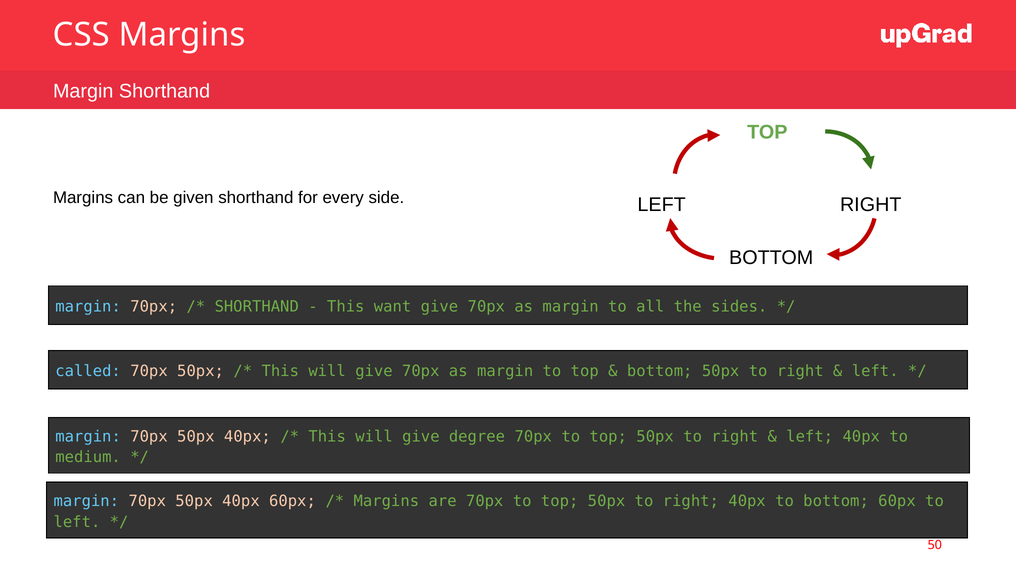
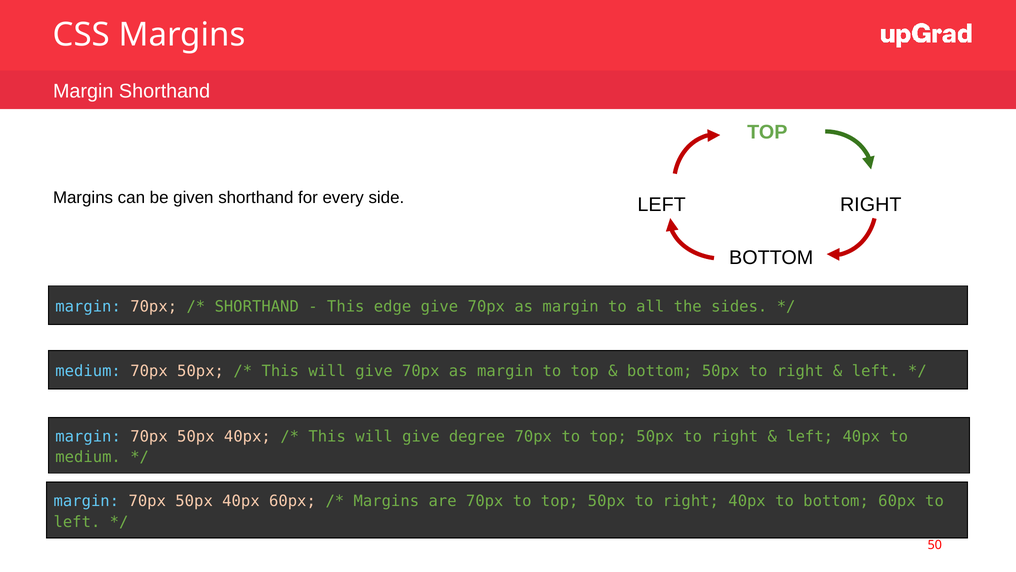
want: want -> edge (393, 306)
called: called -> medium (88, 371)
